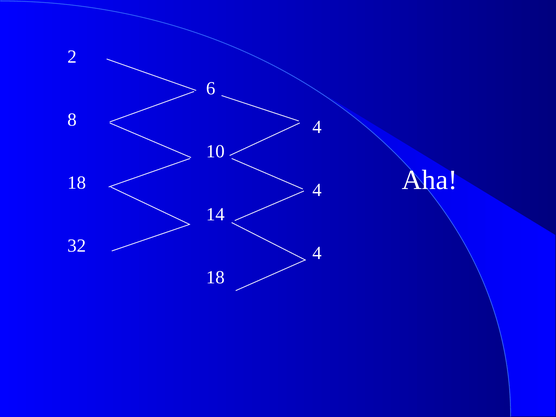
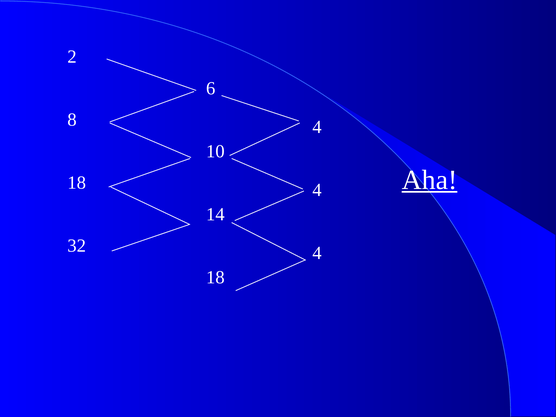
Aha underline: none -> present (430, 180)
